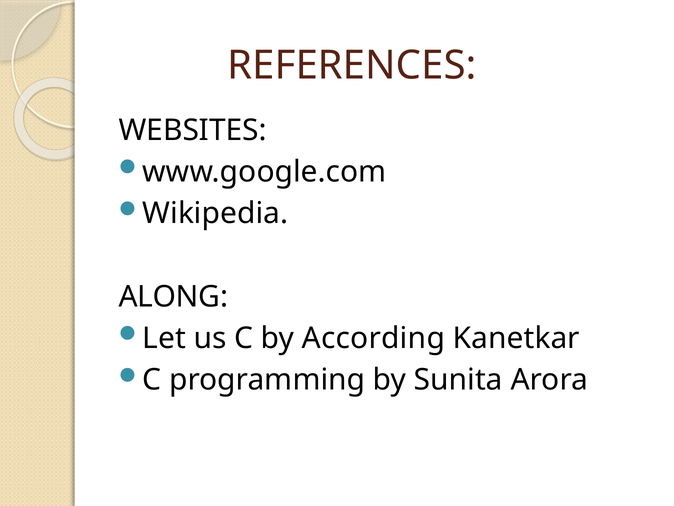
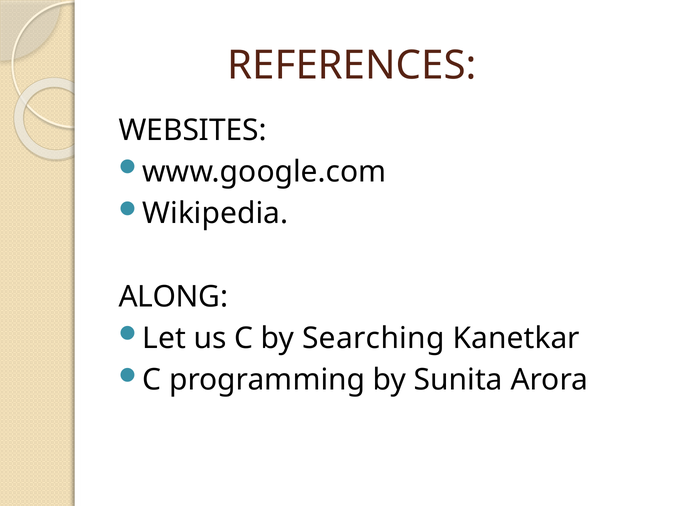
According: According -> Searching (373, 338)
